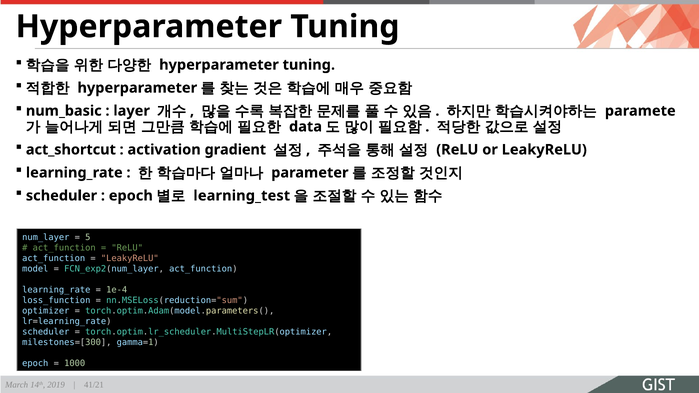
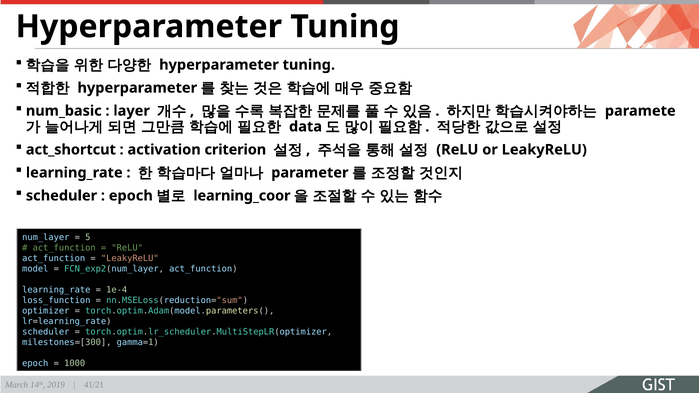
gradient: gradient -> criterion (235, 150)
learning_test: learning_test -> learning_coor (242, 196)
